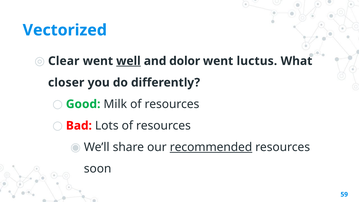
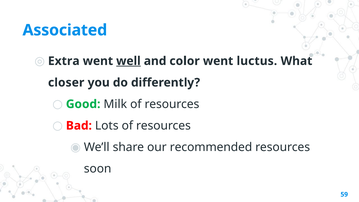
Vectorized: Vectorized -> Associated (65, 30)
Clear: Clear -> Extra (64, 61)
dolor: dolor -> color (185, 61)
recommended underline: present -> none (211, 147)
